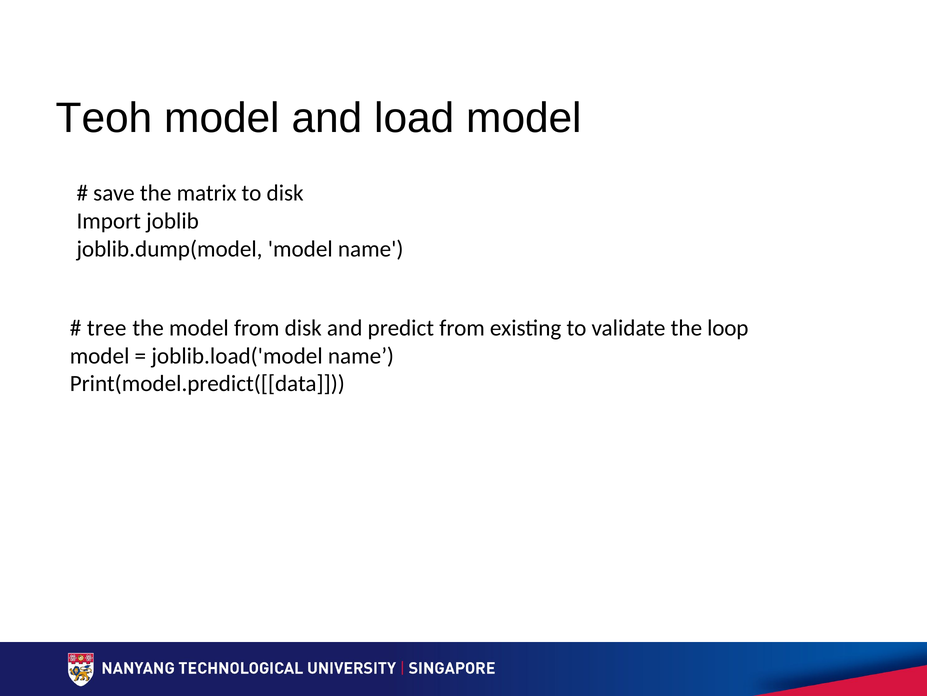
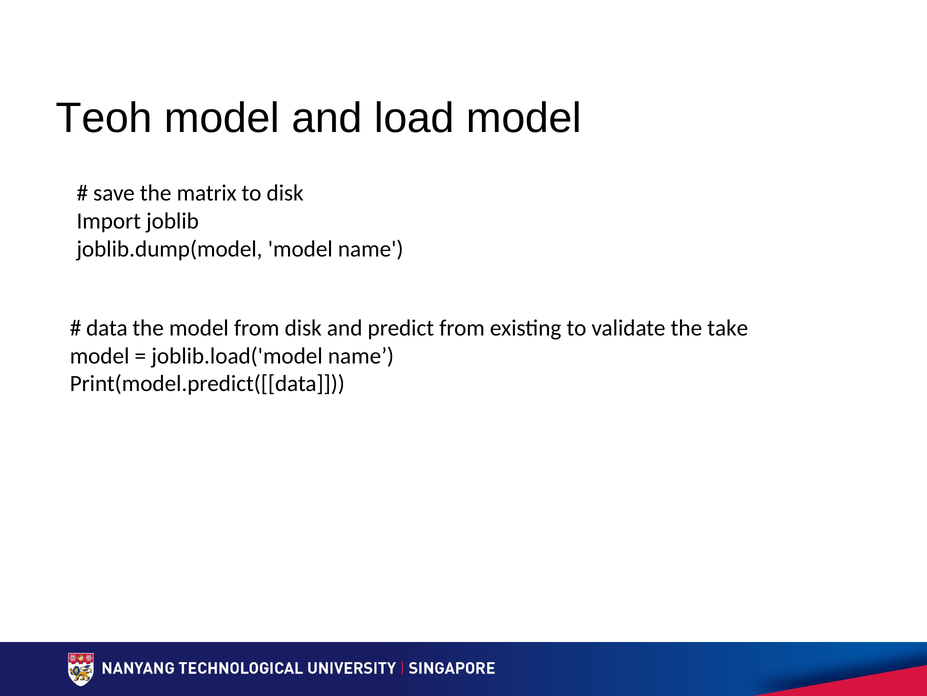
tree: tree -> data (107, 328)
loop: loop -> take (728, 328)
